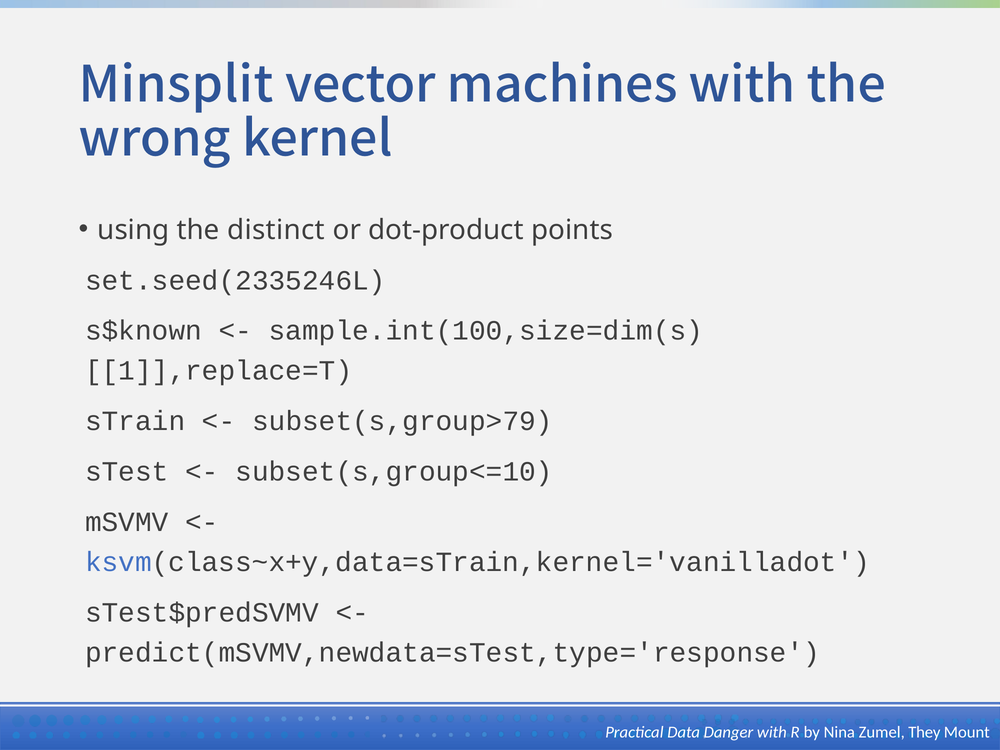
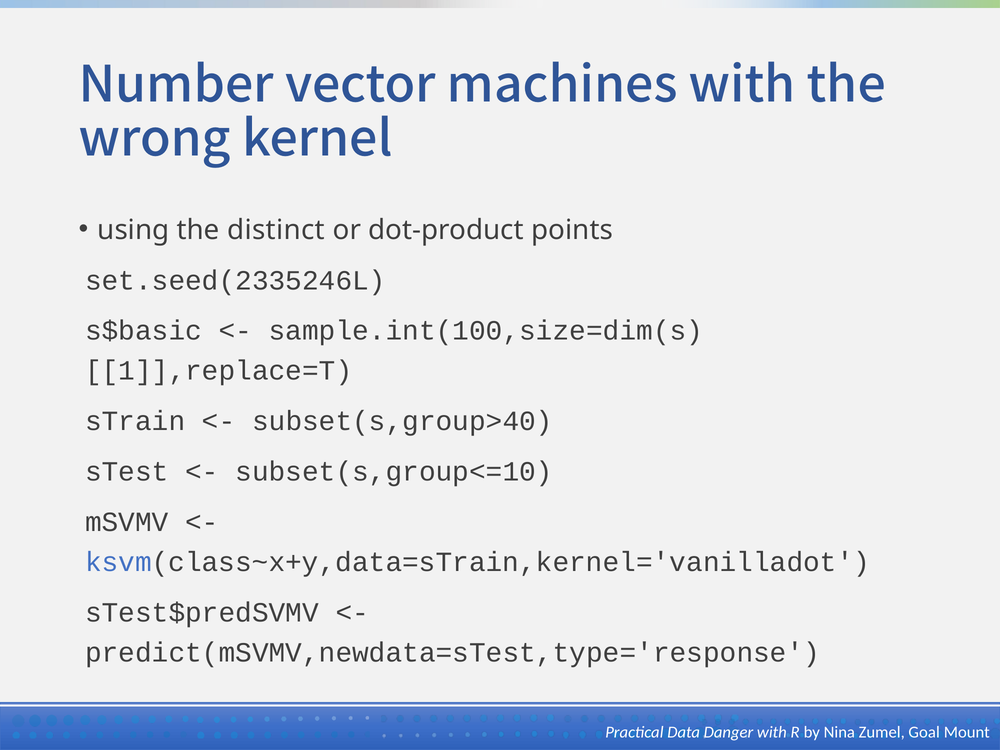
Minsplit: Minsplit -> Number (176, 85)
s$known: s$known -> s$basic (143, 331)
subset(s,group>79: subset(s,group>79 -> subset(s,group>40 (402, 421)
They: They -> Goal (924, 732)
